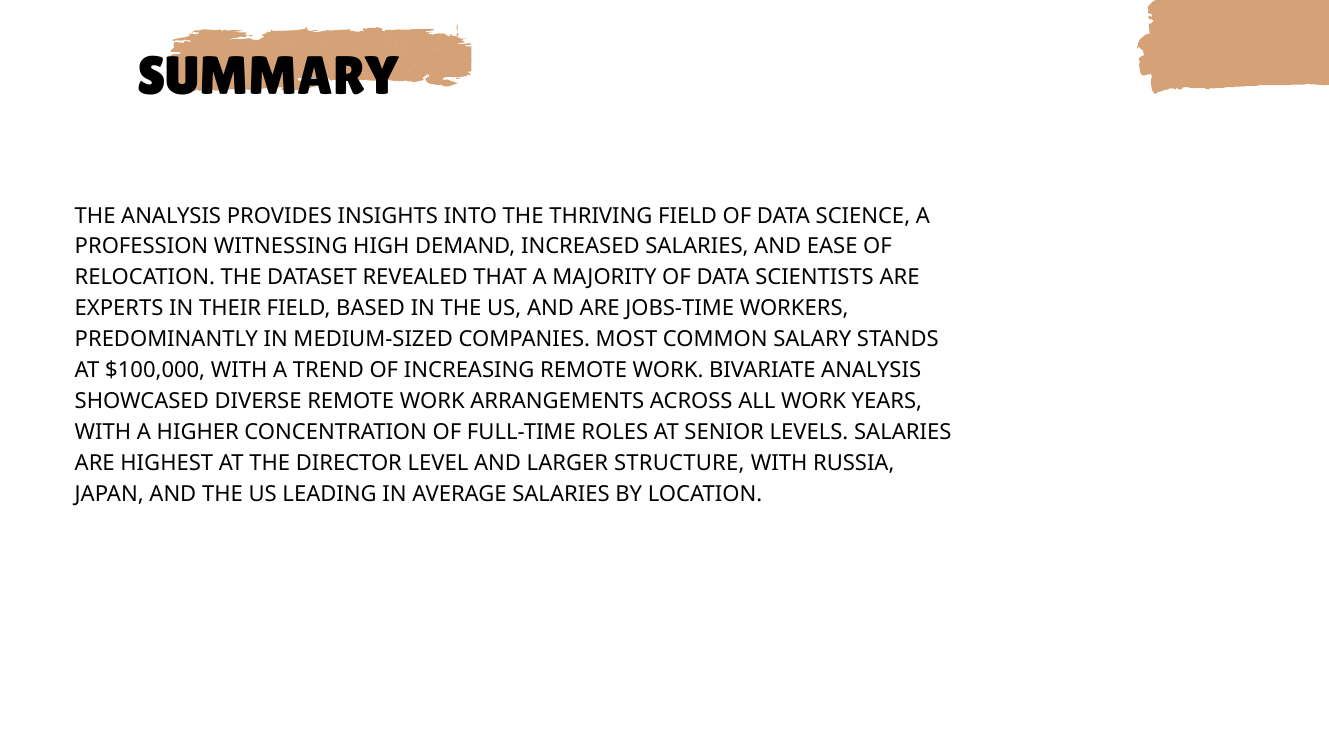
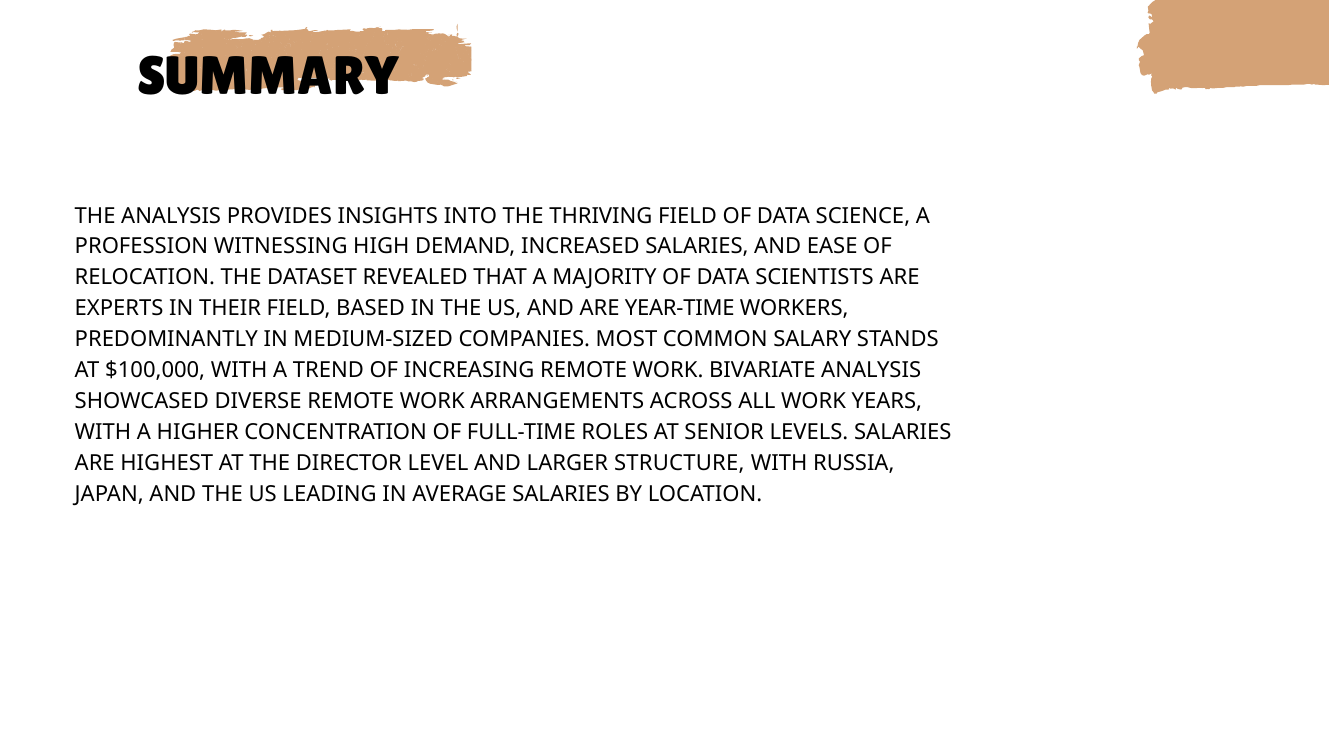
JOBS-TIME: JOBS-TIME -> YEAR-TIME (680, 308)
